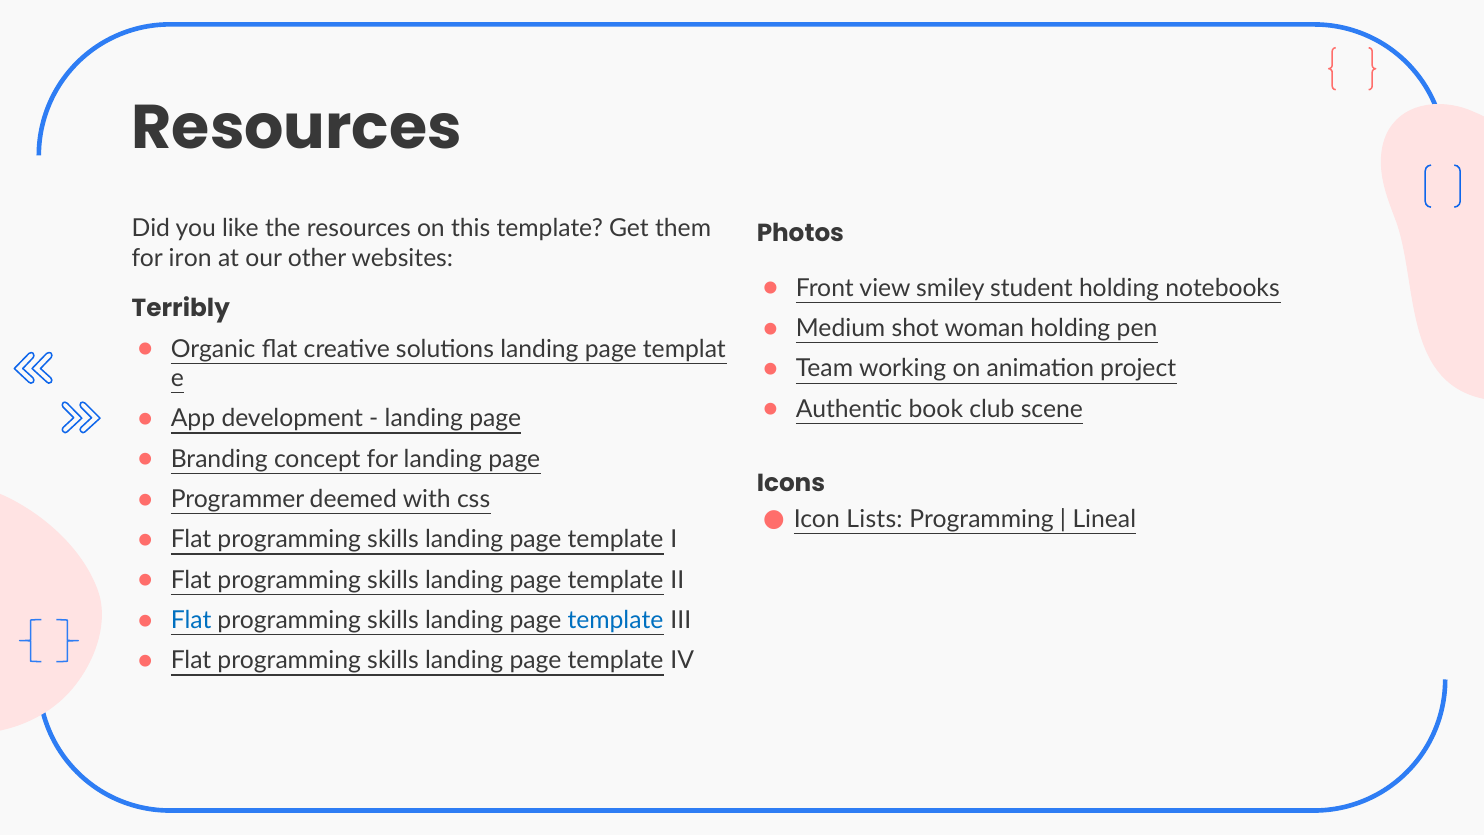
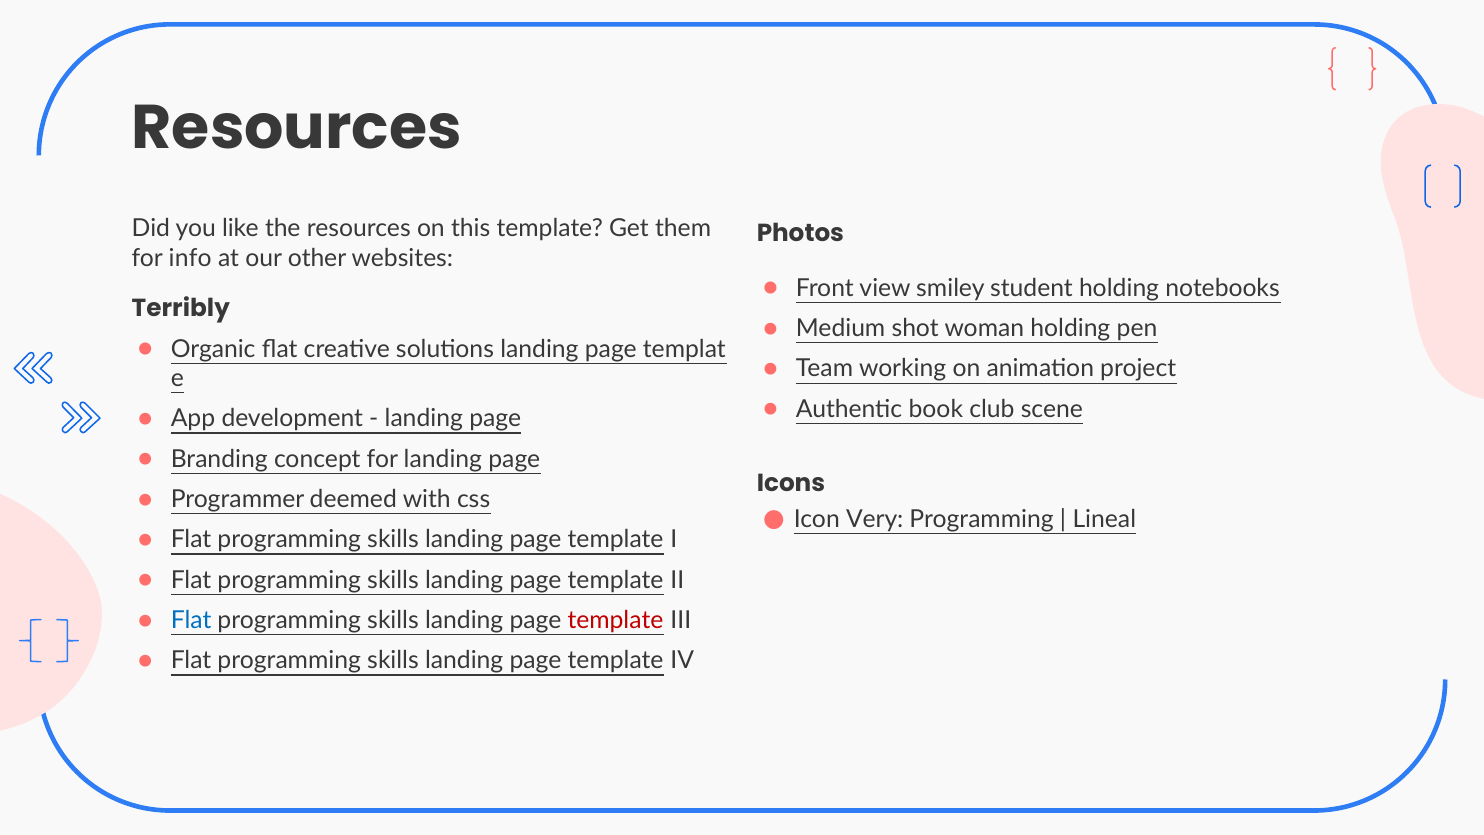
iron: iron -> info (190, 258)
Lists: Lists -> Very (875, 519)
template colour: blue -> red (615, 620)
